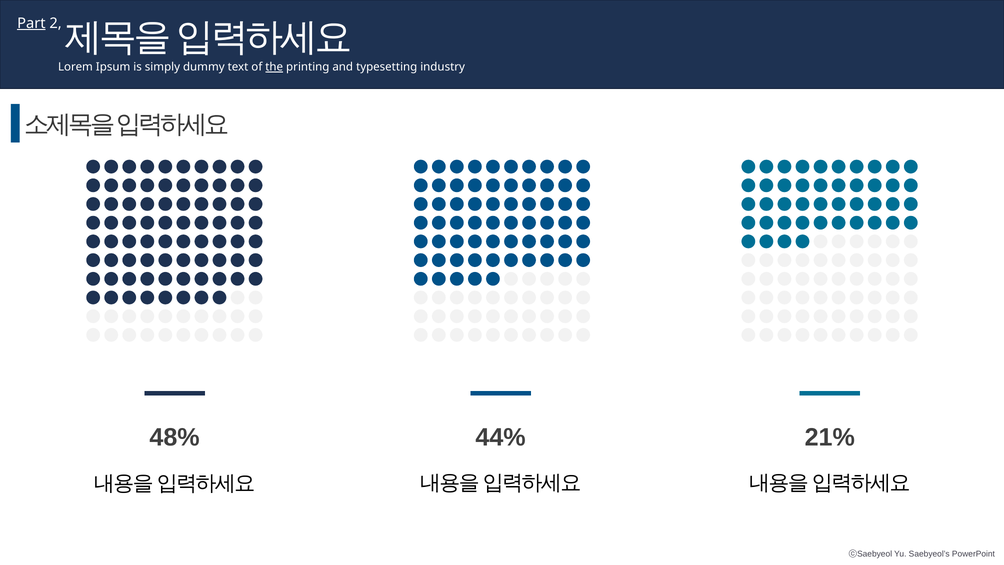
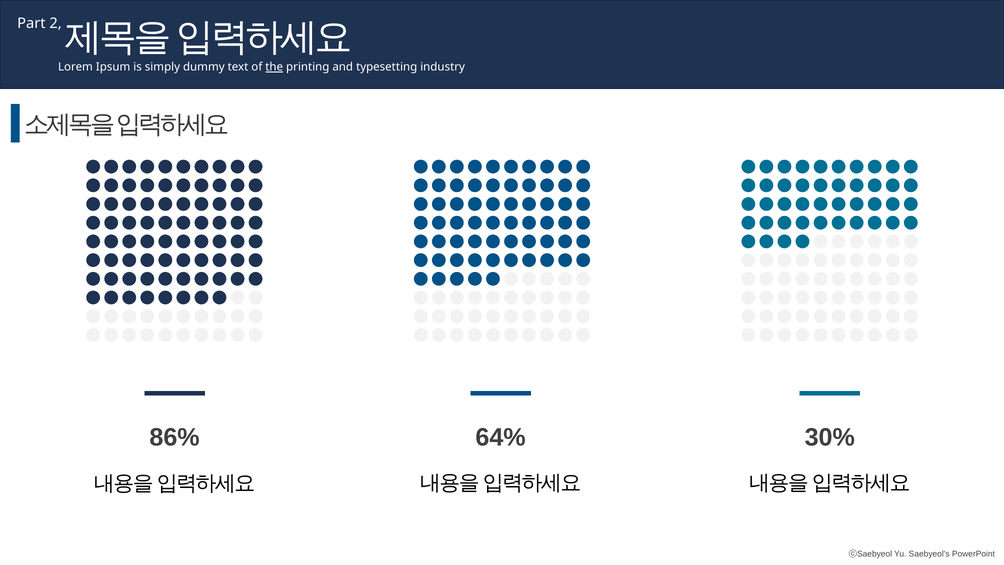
Part underline: present -> none (31, 23)
48%: 48% -> 86% (175, 437)
44%: 44% -> 64% (501, 437)
21%: 21% -> 30% (830, 437)
